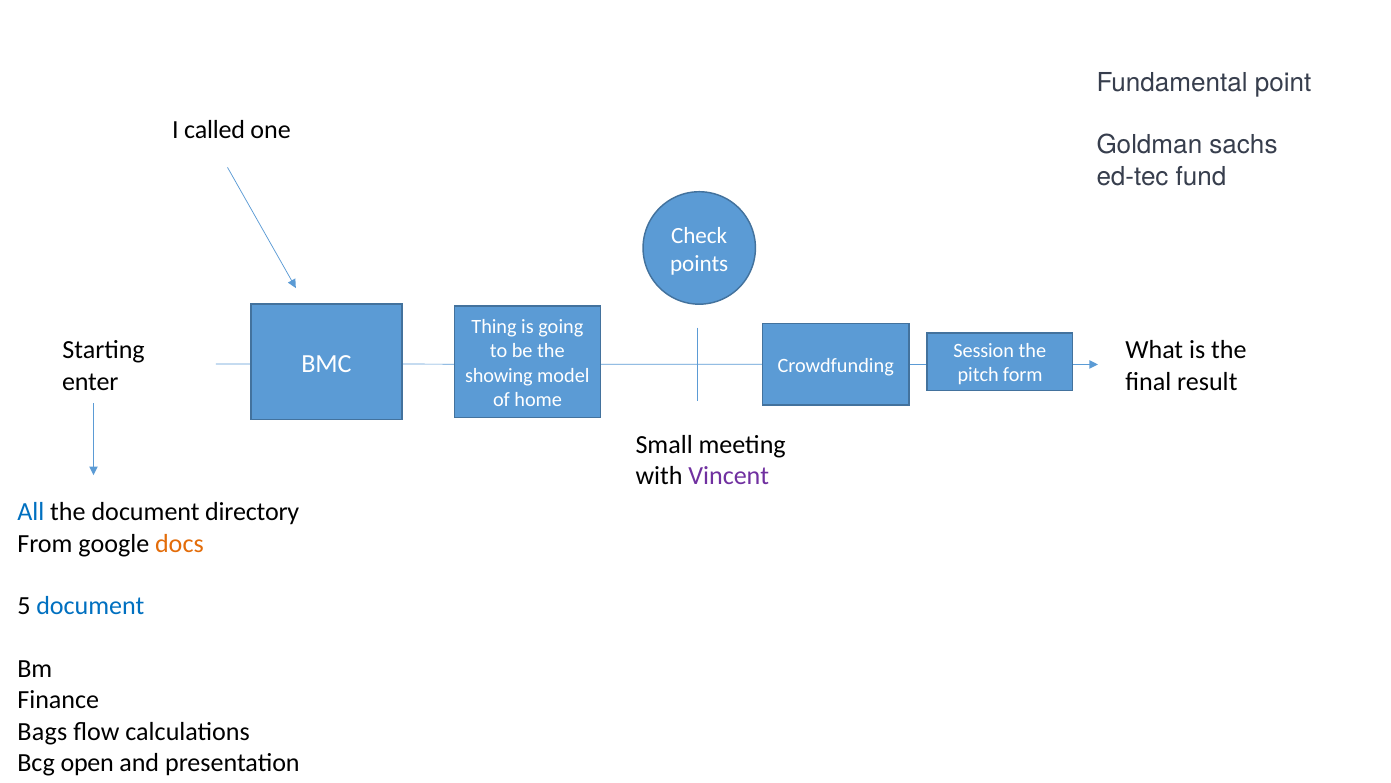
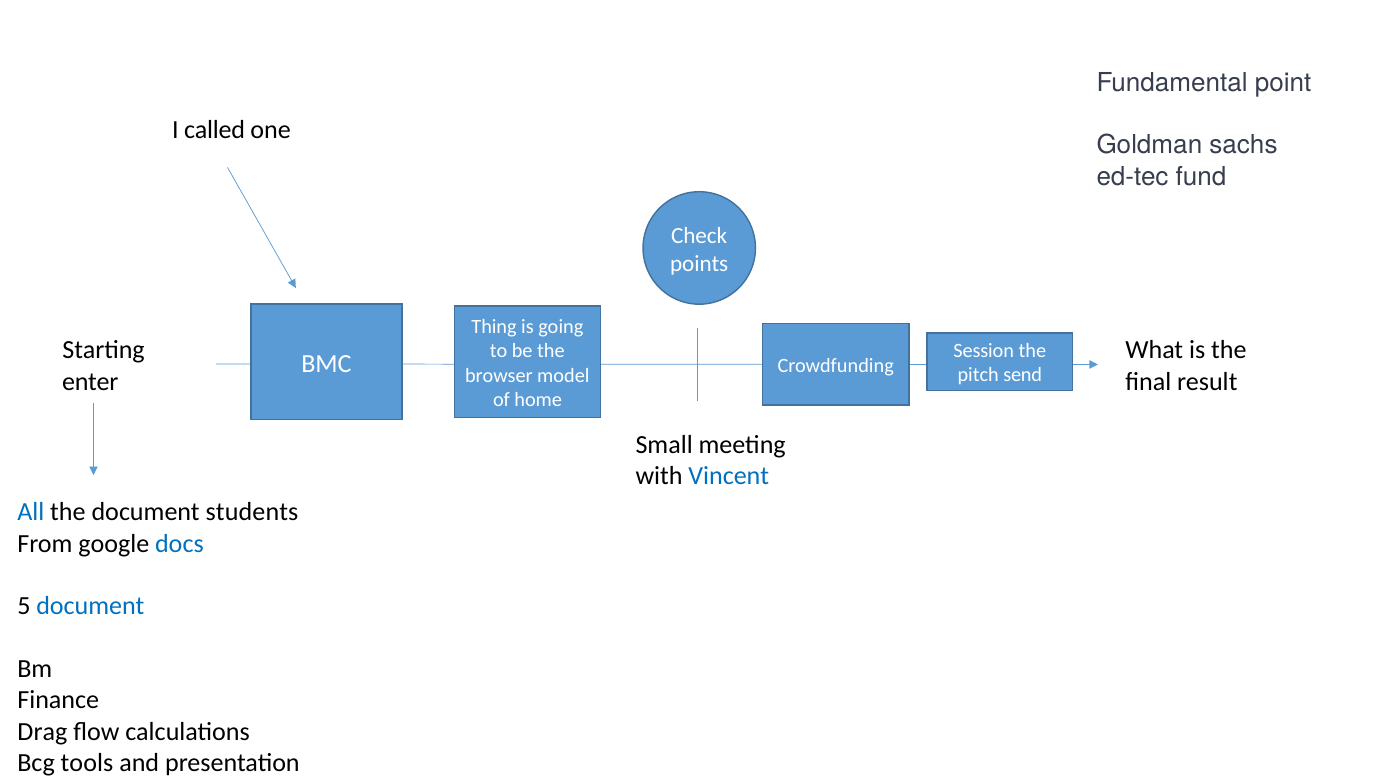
showing: showing -> browser (499, 375)
form: form -> send (1023, 375)
Vincent colour: purple -> blue (729, 476)
directory: directory -> students (252, 512)
docs colour: orange -> blue (179, 543)
Bags: Bags -> Drag (42, 731)
open: open -> tools (87, 762)
